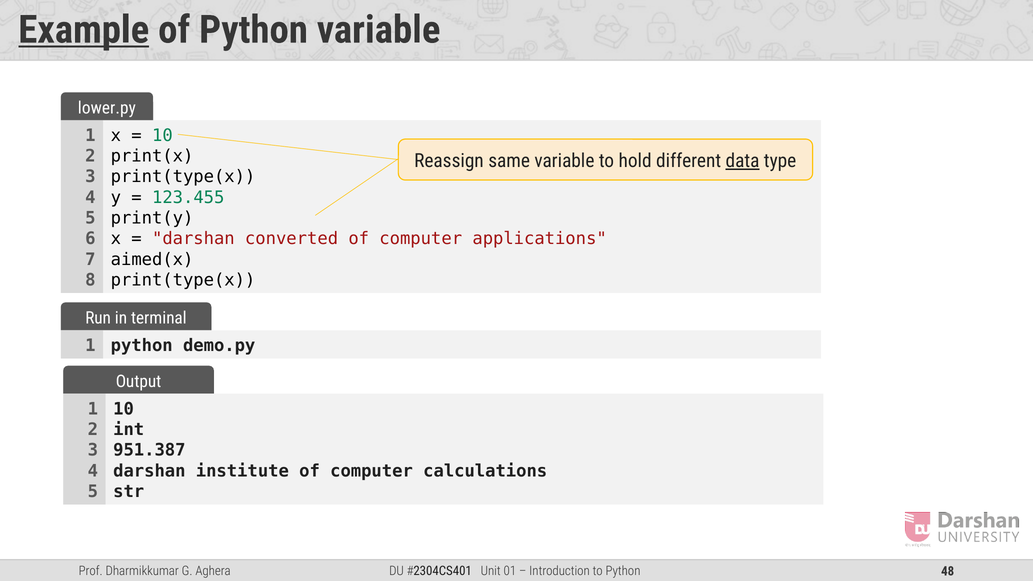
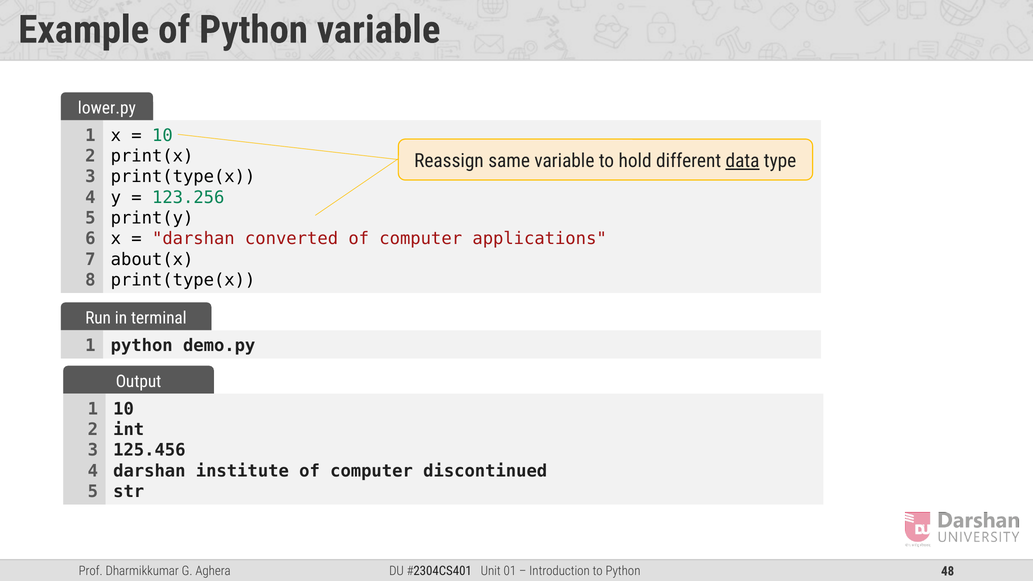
Example underline: present -> none (84, 30)
123.455: 123.455 -> 123.256 (188, 197)
aimed(x: aimed(x -> about(x (152, 259)
951.387: 951.387 -> 125.456 (149, 450)
calculations: calculations -> discontinued (485, 471)
